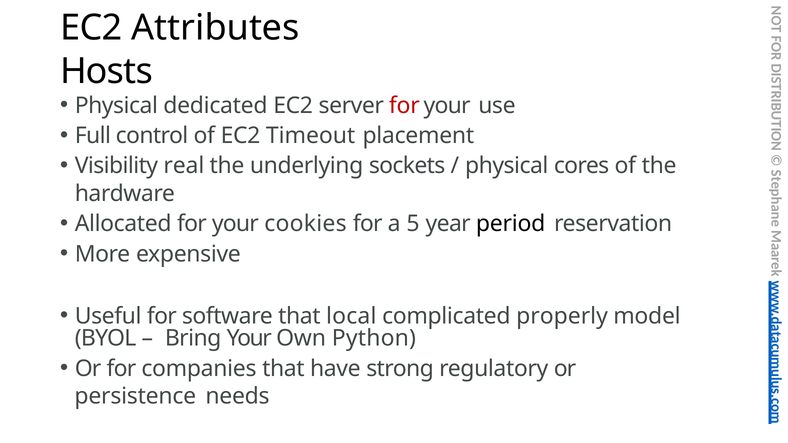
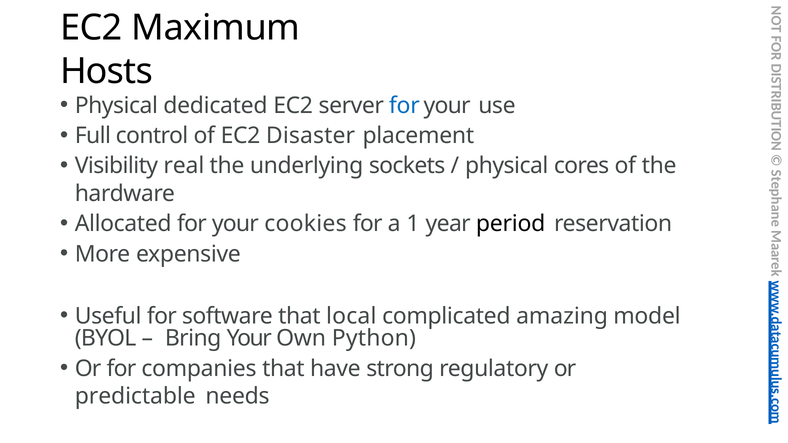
Attributes: Attributes -> Maximum (216, 28)
for colour: red -> blue (404, 105)
Timeout: Timeout -> Disaster (311, 136)
5: 5 -> 1 (413, 224)
properly: properly -> amazing (562, 316)
persistence: persistence -> predictable (135, 396)
